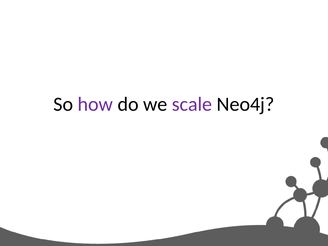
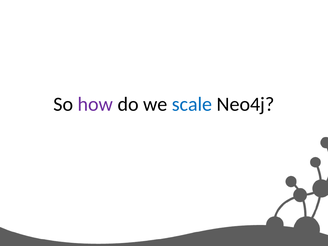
scale colour: purple -> blue (192, 104)
